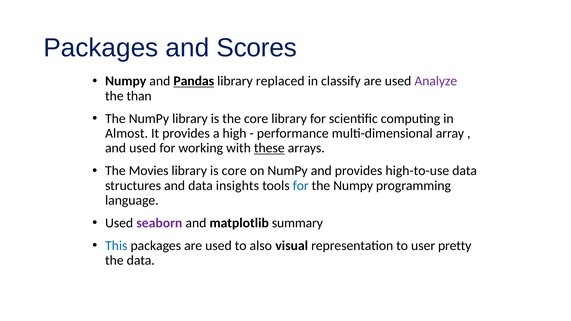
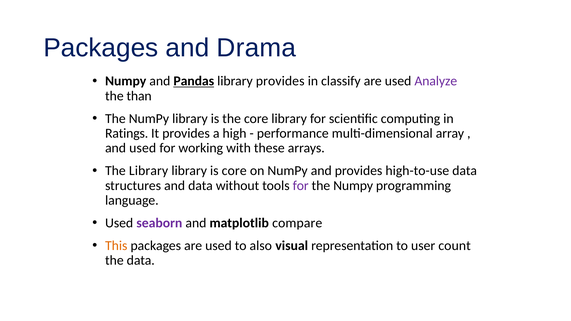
Scores: Scores -> Drama (256, 48)
library replaced: replaced -> provides (280, 81)
Almost: Almost -> Ratings (127, 133)
these underline: present -> none (269, 148)
The Movies: Movies -> Library (149, 171)
insights: insights -> without (238, 186)
for colour: blue -> purple (301, 186)
summary: summary -> compare (297, 223)
This colour: blue -> orange (116, 246)
pretty: pretty -> count (455, 246)
